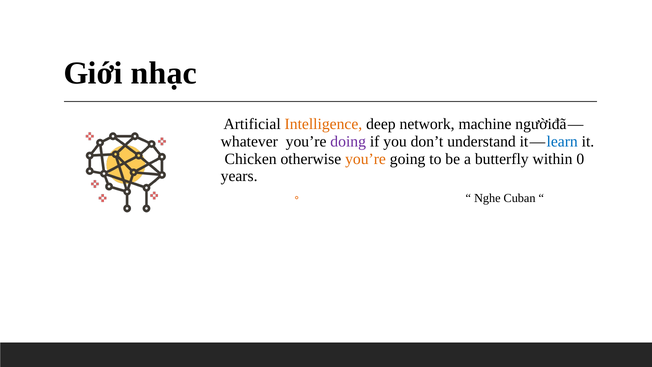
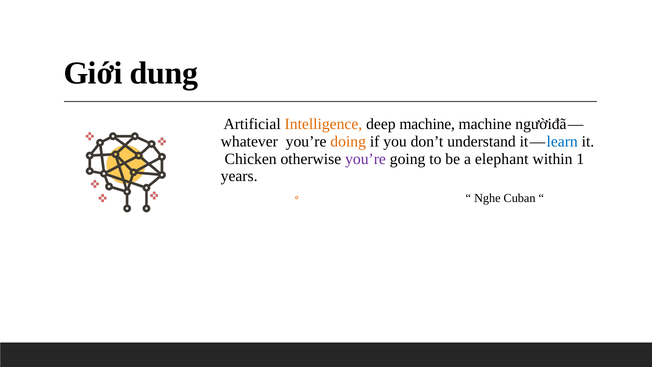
nhạc: nhạc -> dung (164, 73)
deep network: network -> machine (427, 124)
doing colour: purple -> orange (348, 142)
you’re colour: orange -> purple (366, 159)
butterfly: butterfly -> elephant (502, 159)
0: 0 -> 1 (580, 159)
